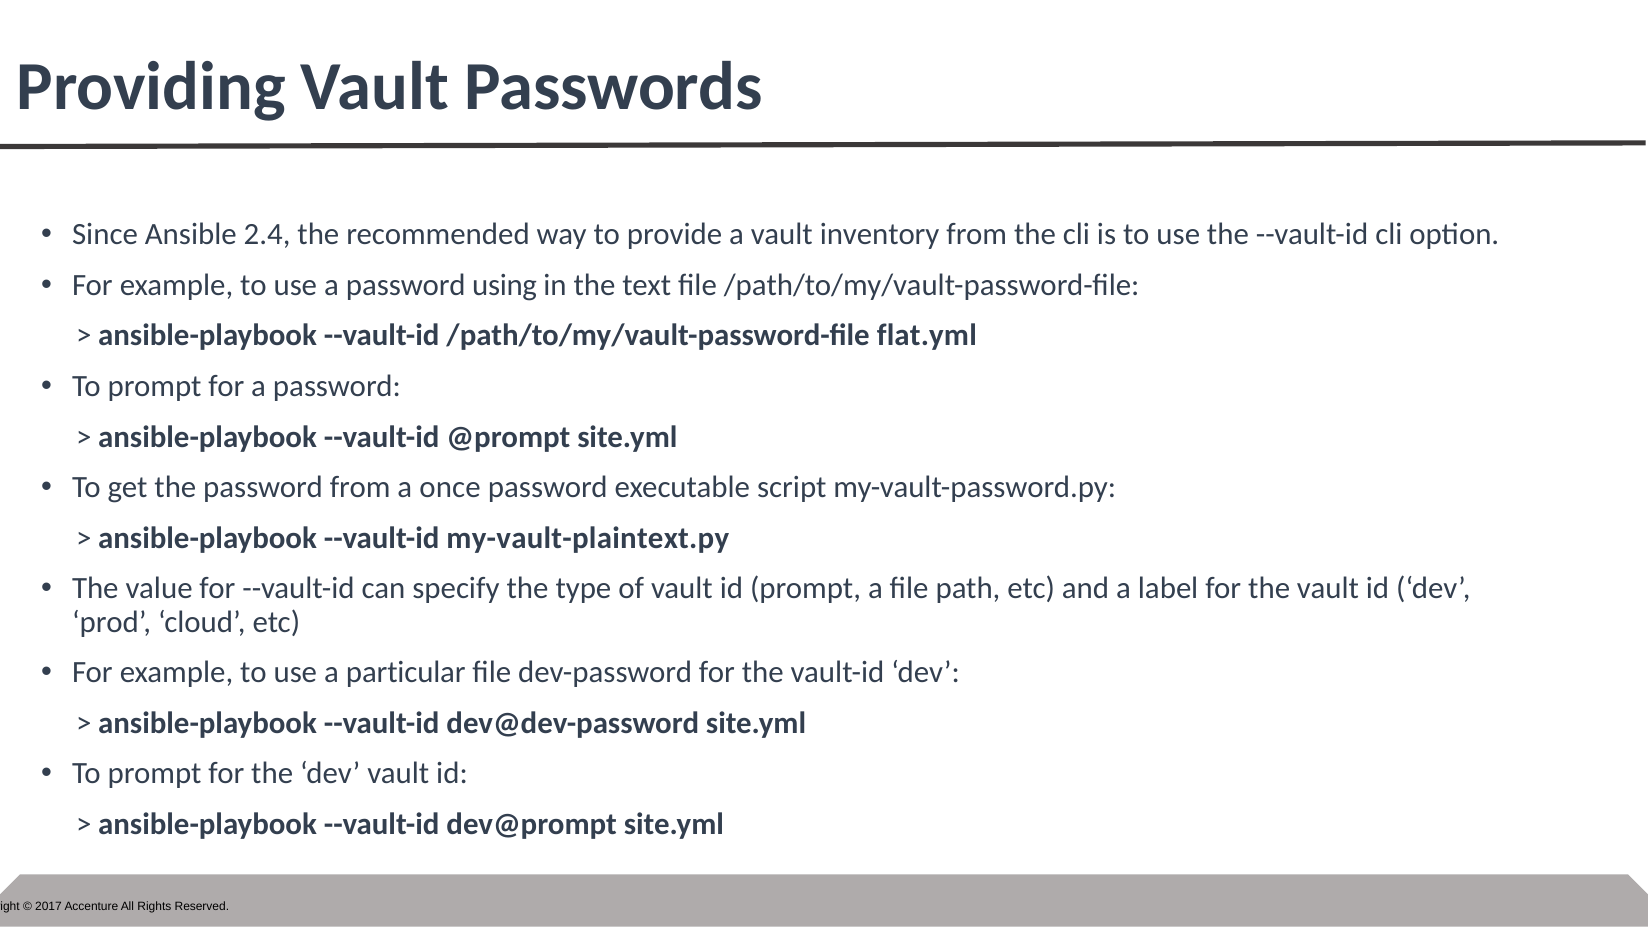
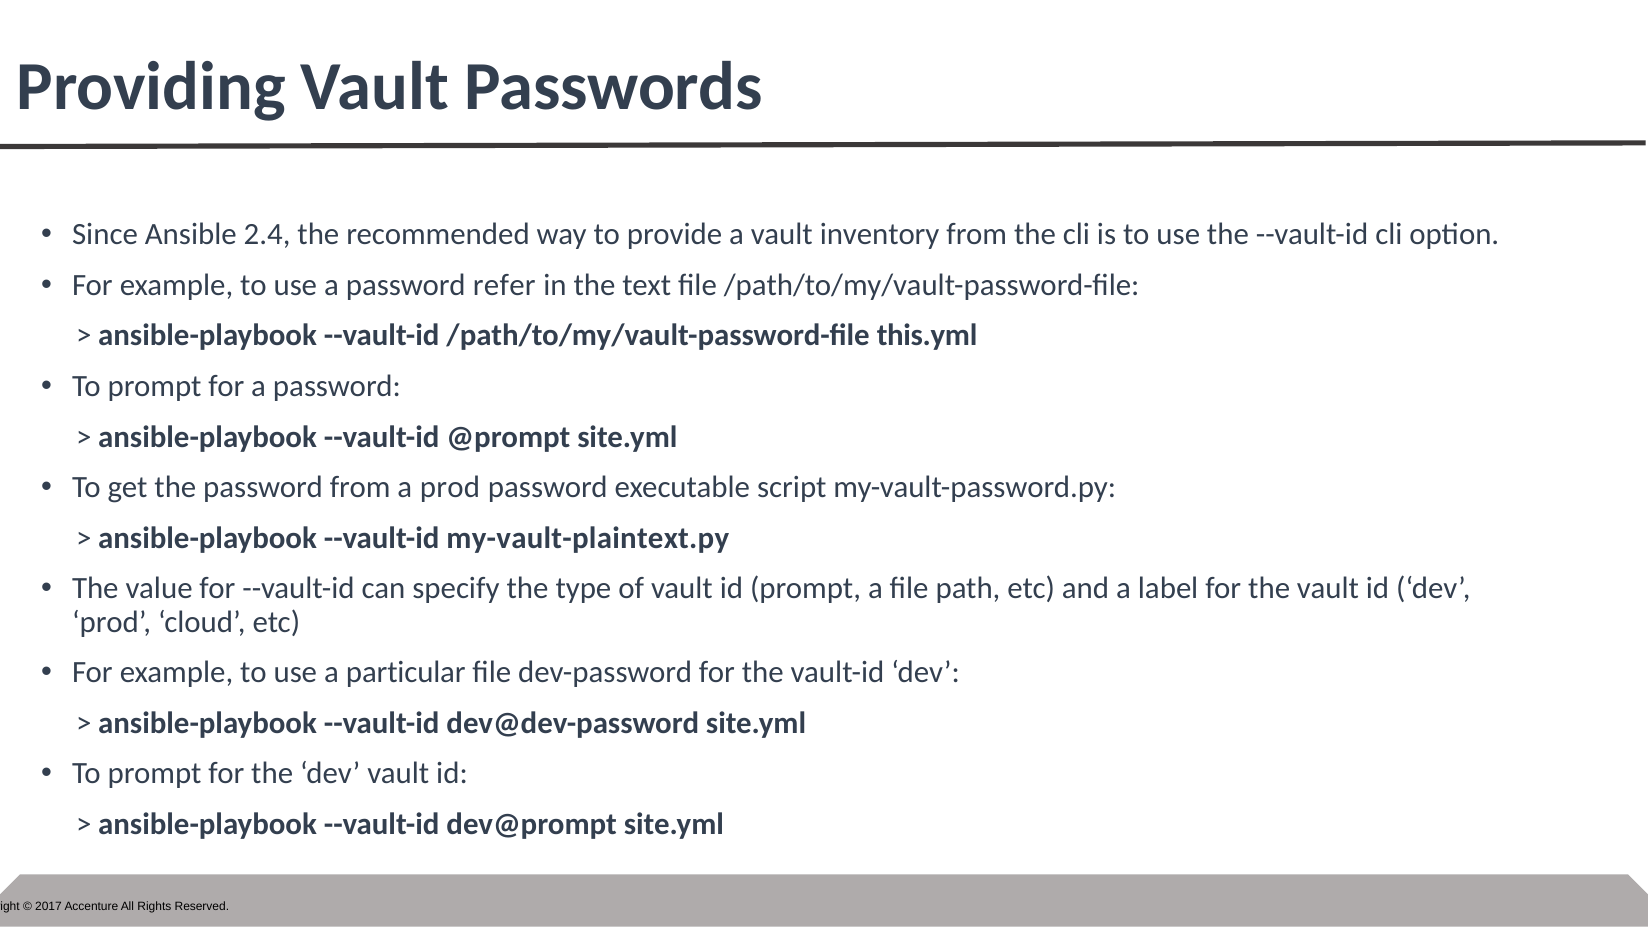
using: using -> refer (504, 285)
flat.yml: flat.yml -> this.yml (927, 336)
a once: once -> prod (450, 487)
